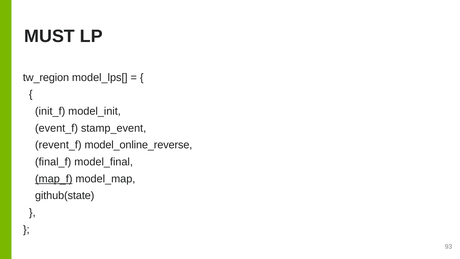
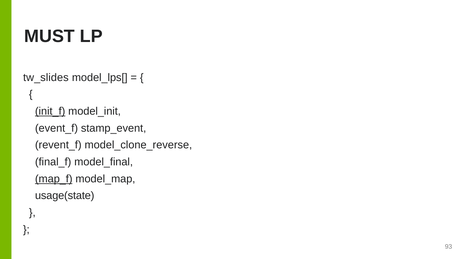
tw_region: tw_region -> tw_slides (46, 77)
init_f underline: none -> present (50, 111)
model_online_reverse: model_online_reverse -> model_clone_reverse (138, 145)
github(state: github(state -> usage(state (65, 196)
